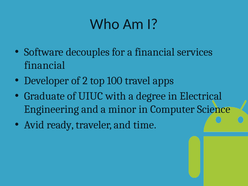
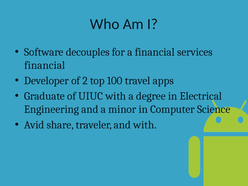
ready: ready -> share (60, 125)
and time: time -> with (145, 125)
